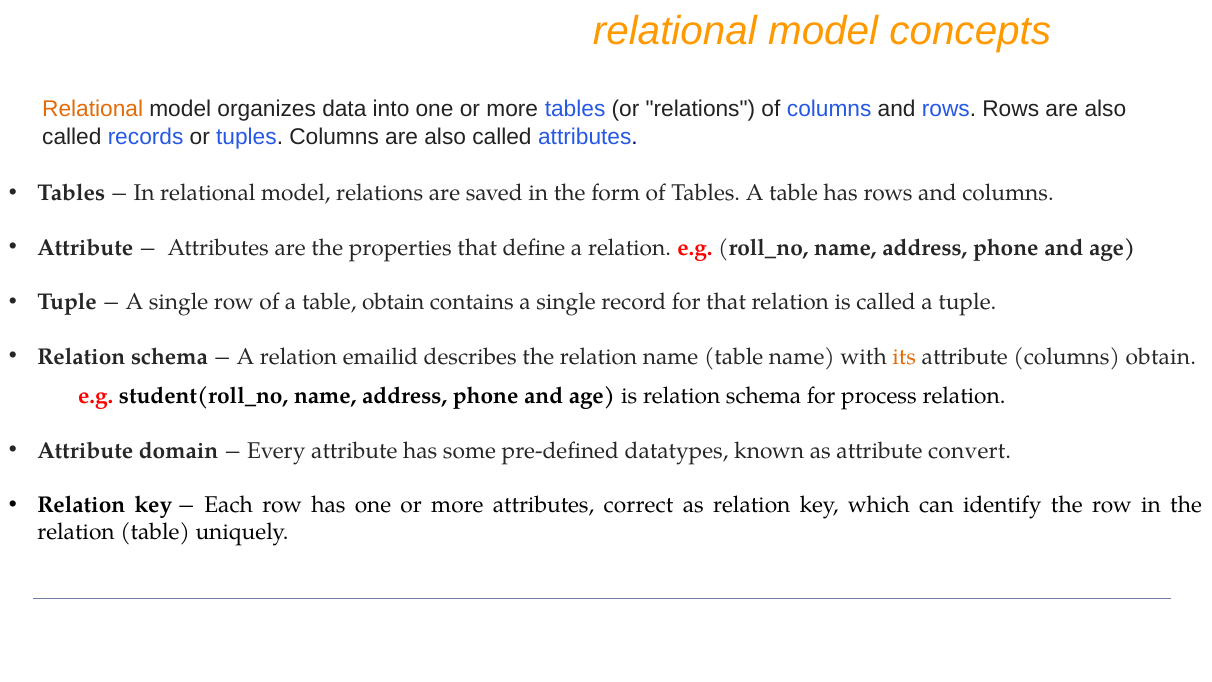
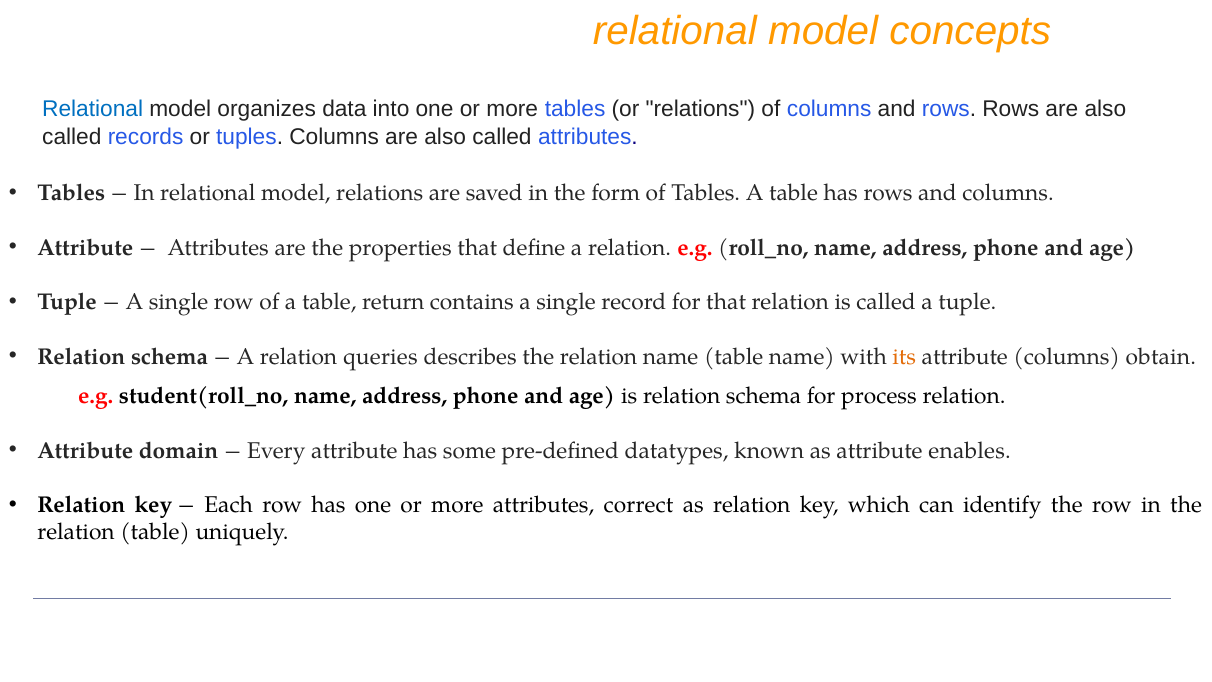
Relational colour: orange -> blue (93, 109)
table obtain: obtain -> return (393, 302)
emailid: emailid -> queries (380, 357)
convert: convert -> enables (970, 450)
